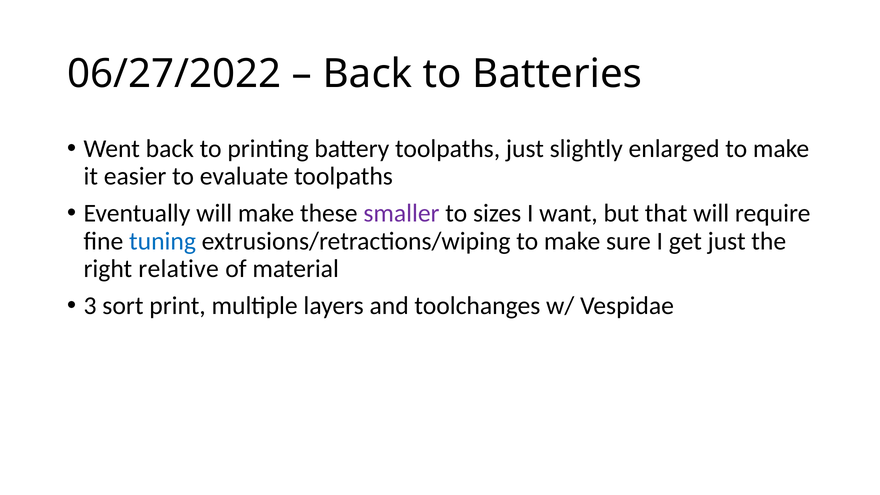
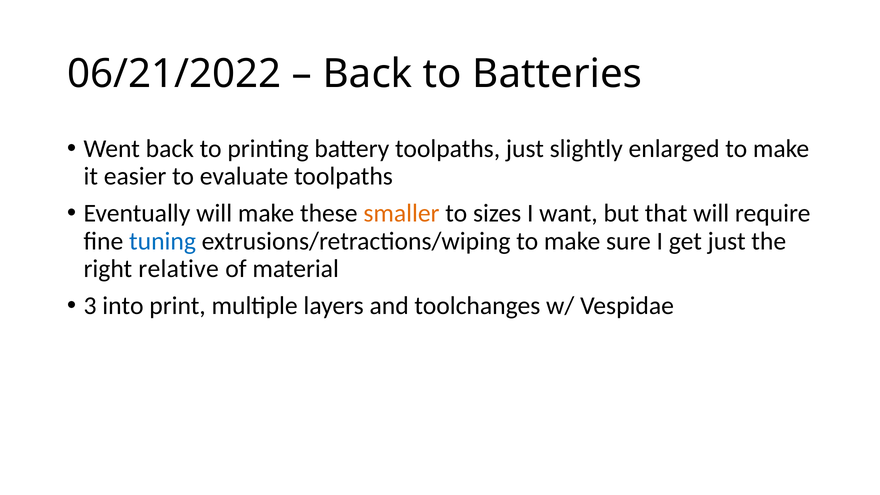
06/27/2022: 06/27/2022 -> 06/21/2022 (174, 74)
smaller colour: purple -> orange (401, 213)
sort: sort -> into (123, 306)
